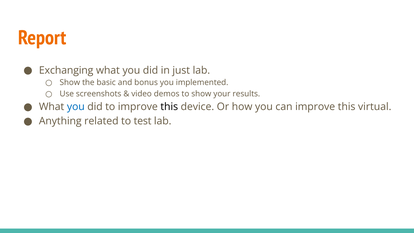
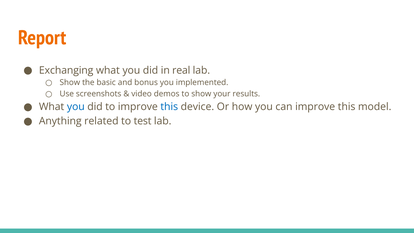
just: just -> real (181, 70)
this colour: black -> blue (169, 107)
virtual: virtual -> model (375, 107)
